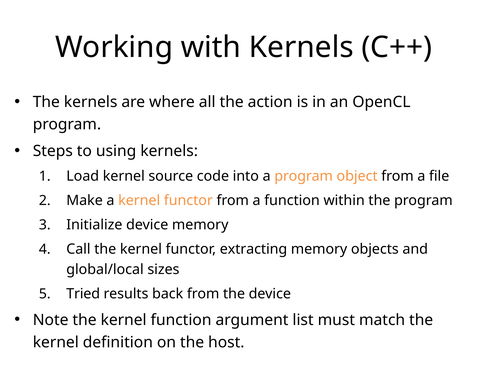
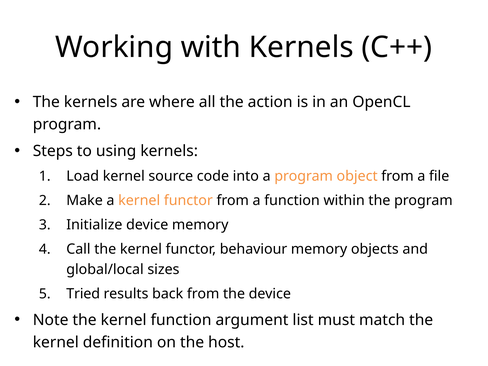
extracting: extracting -> behaviour (254, 249)
